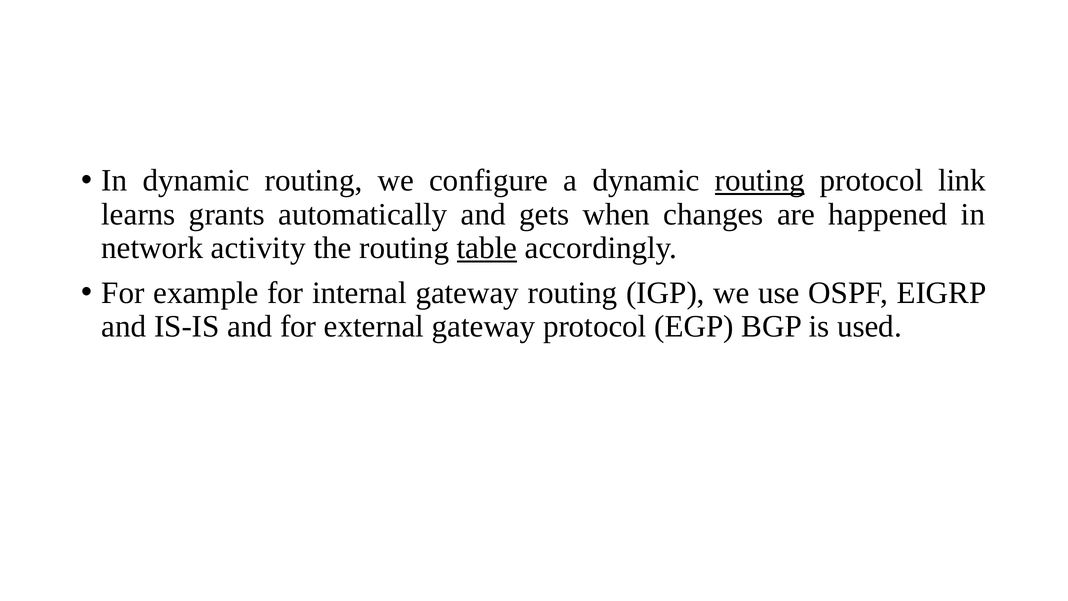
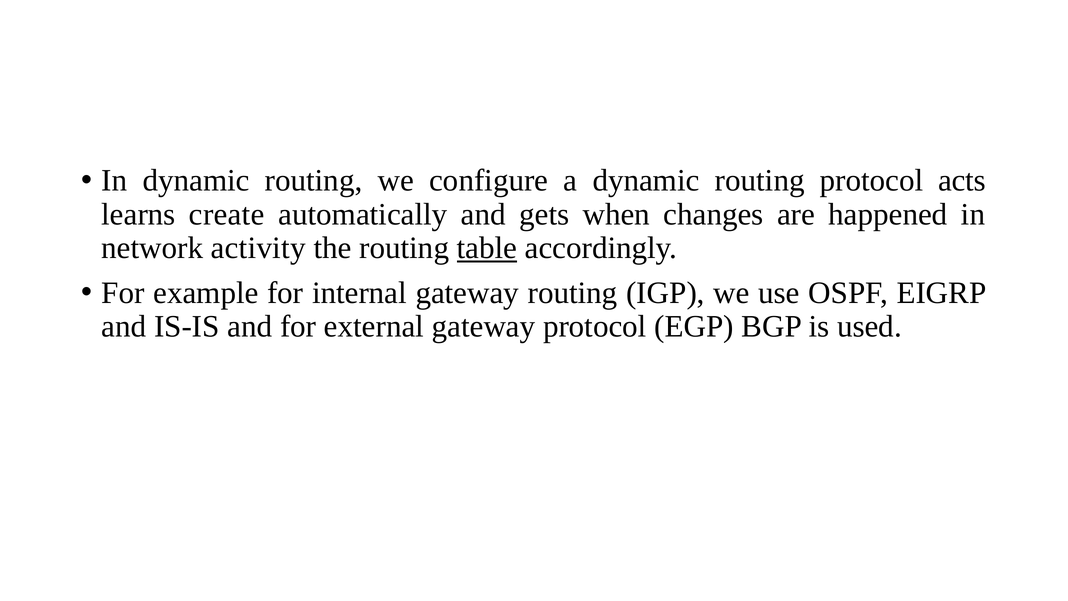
routing underline: present -> none (760, 181)
link: link -> acts (962, 181)
grants: grants -> create (227, 214)
